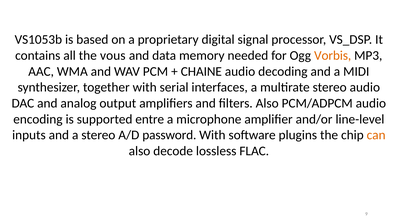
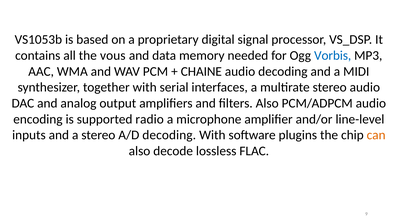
Vorbis colour: orange -> blue (333, 55)
entre: entre -> radio (150, 119)
A/D password: password -> decoding (169, 135)
